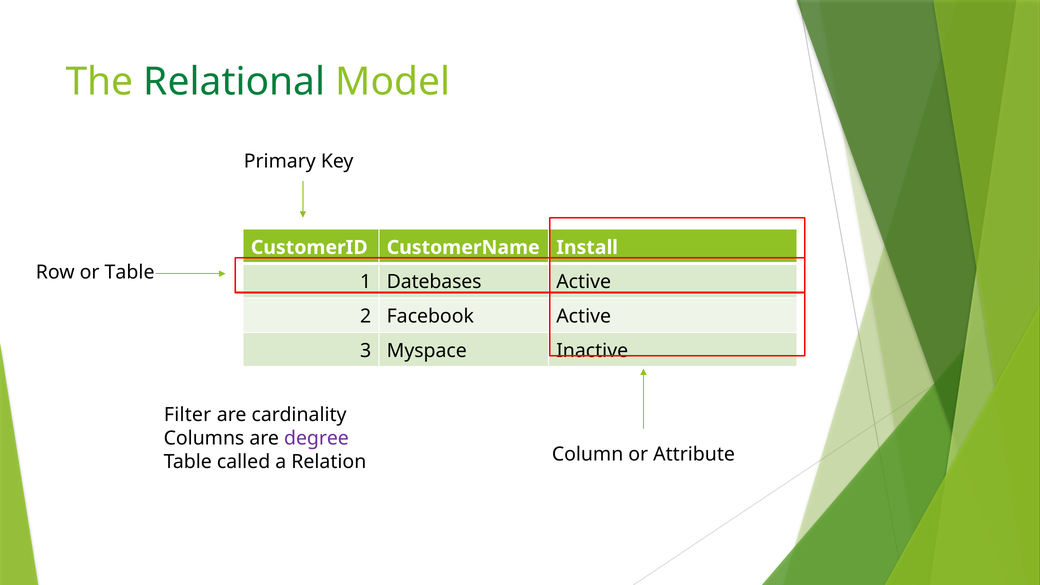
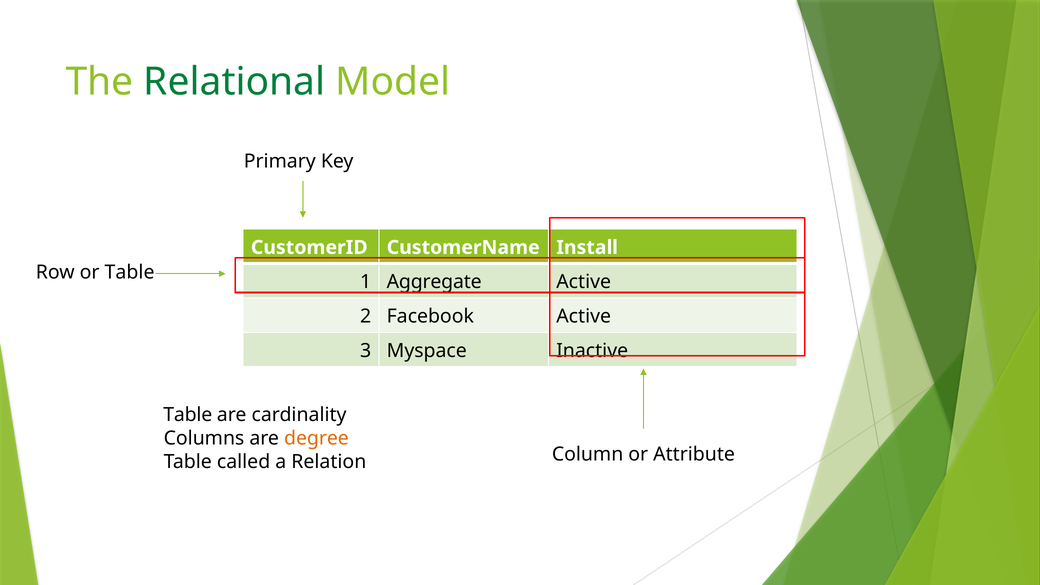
Datebases: Datebases -> Aggregate (434, 282)
Filter: Filter -> Table (188, 415)
degree colour: purple -> orange (316, 438)
